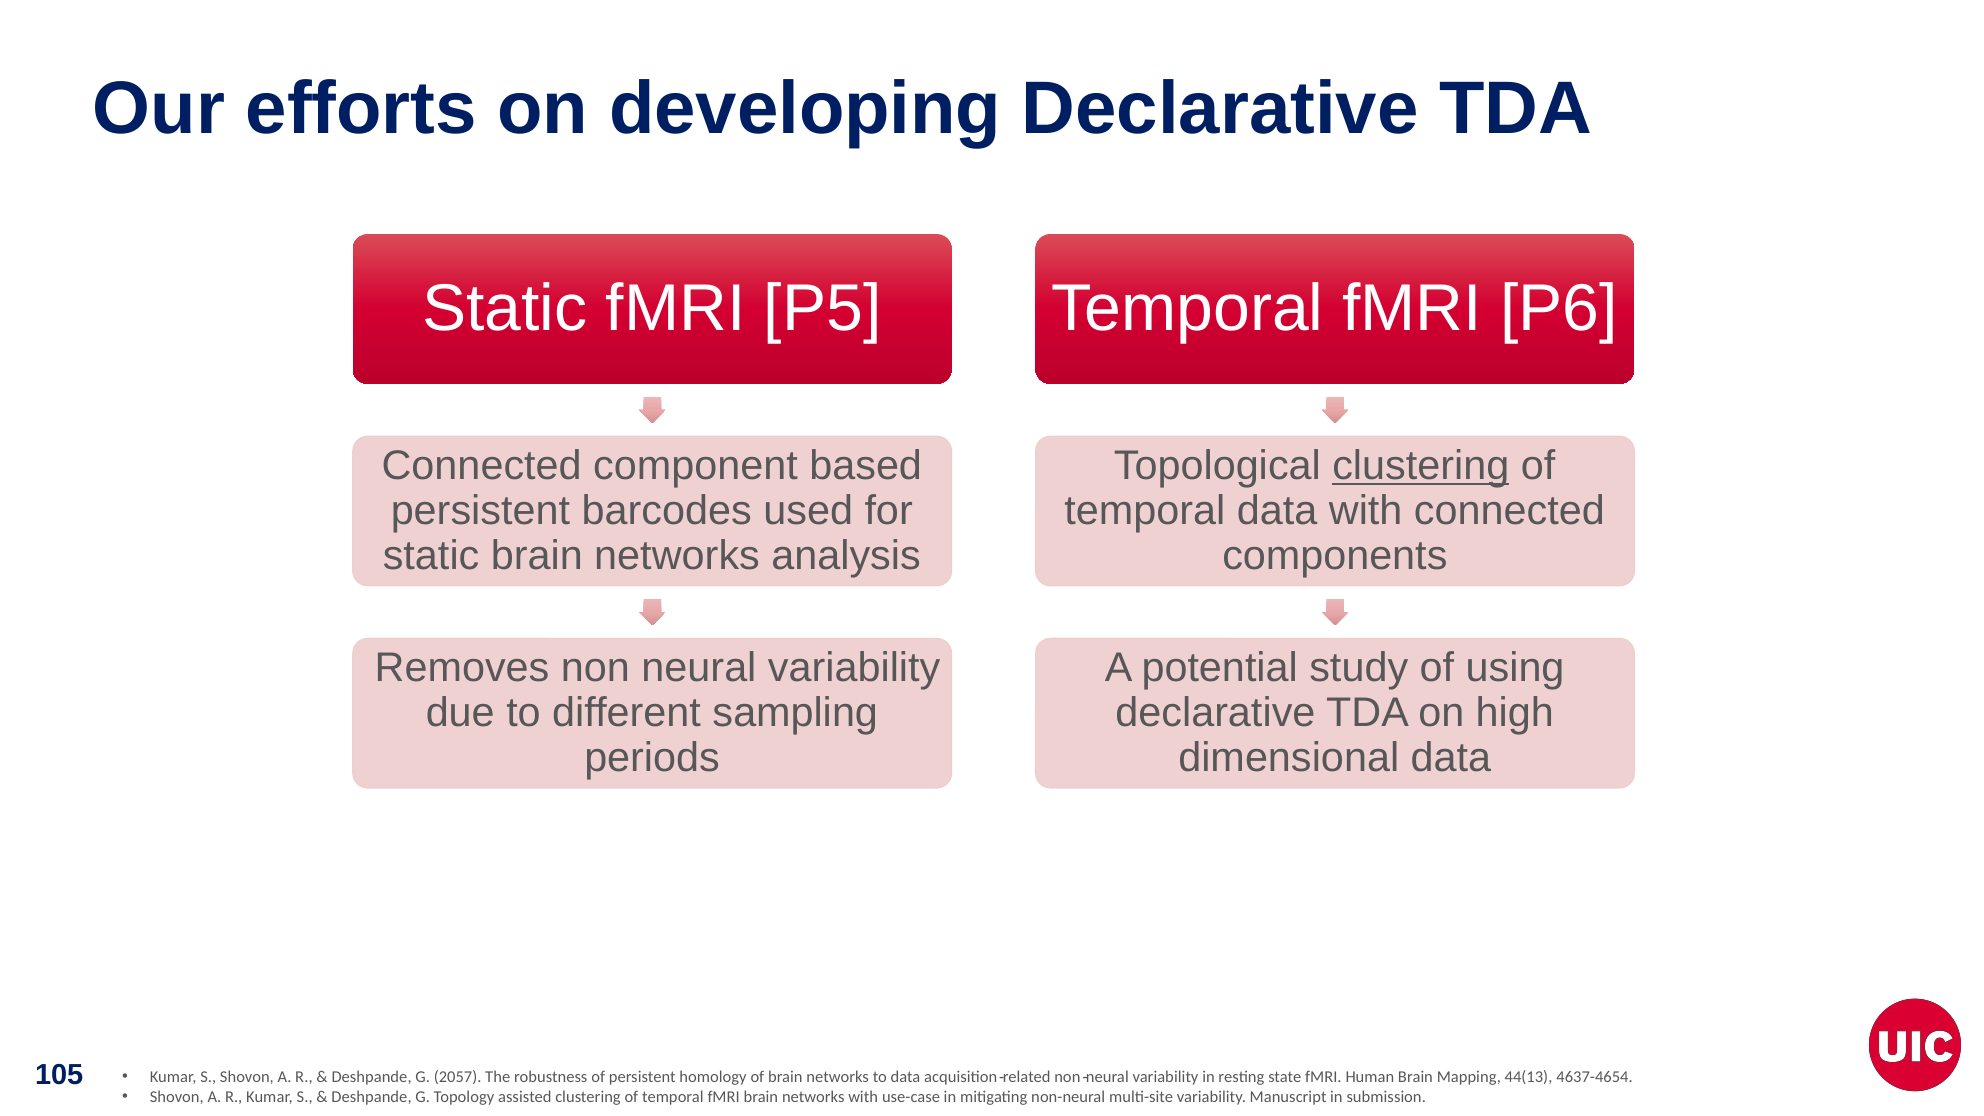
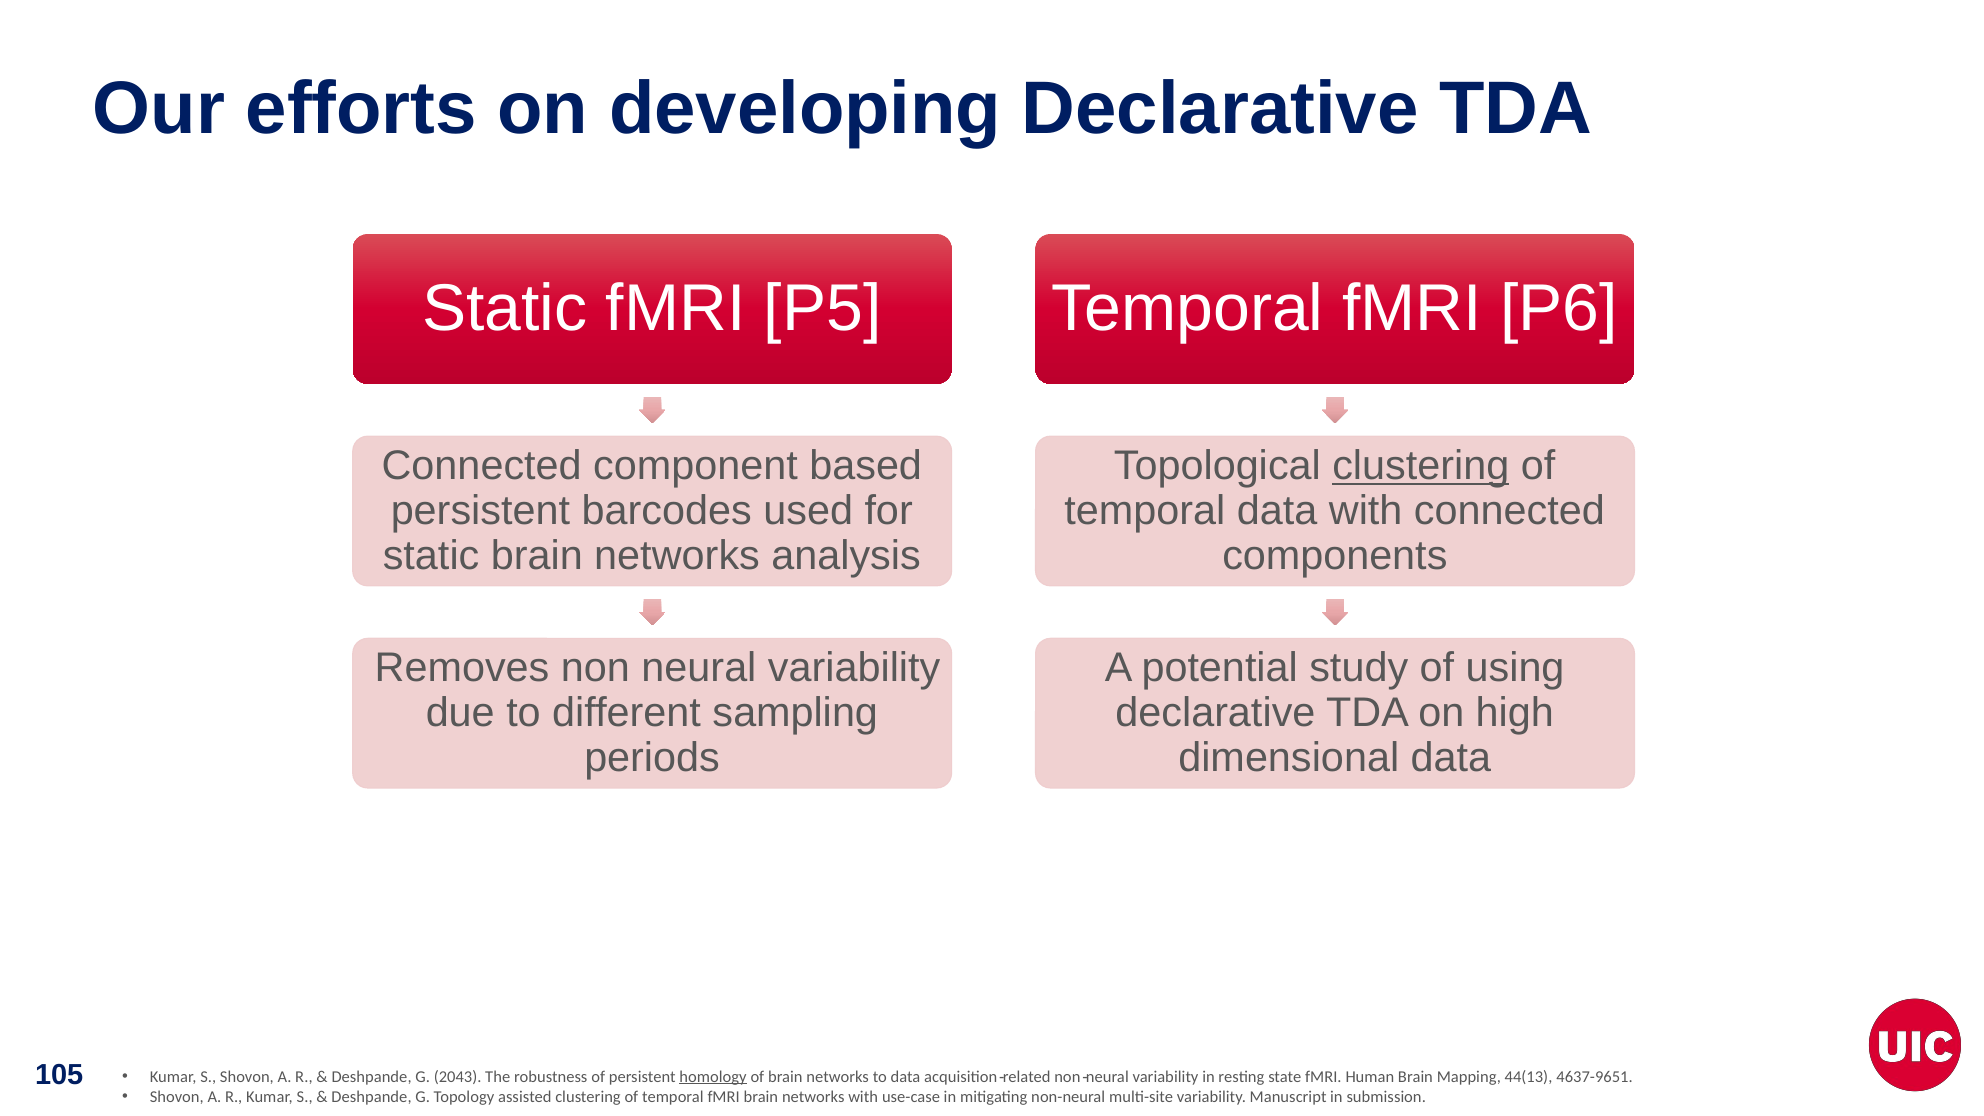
2057: 2057 -> 2043 (458, 1077)
homology underline: none -> present (713, 1077)
4637-4654: 4637-4654 -> 4637-9651 (1595, 1077)
